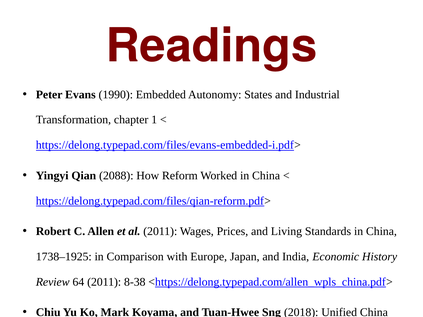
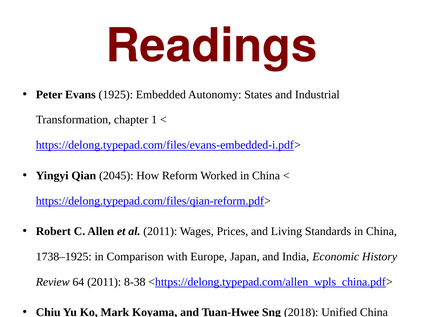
1990: 1990 -> 1925 (116, 95)
2088: 2088 -> 2045 (116, 176)
